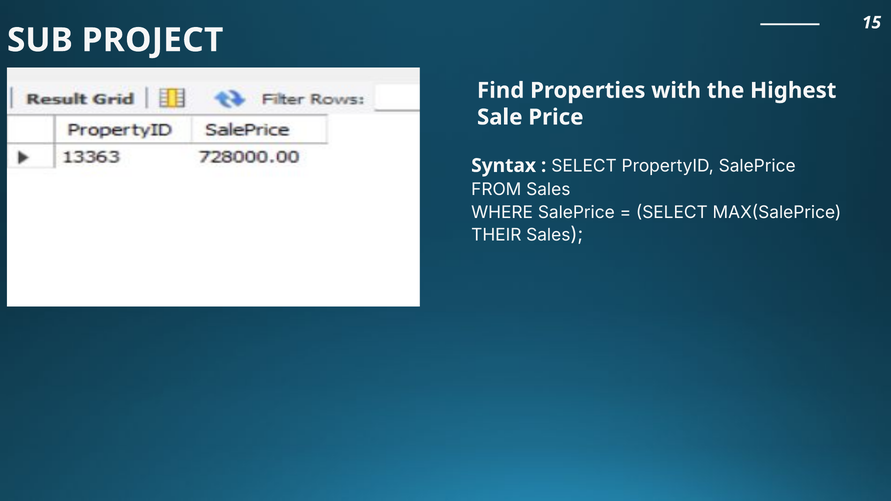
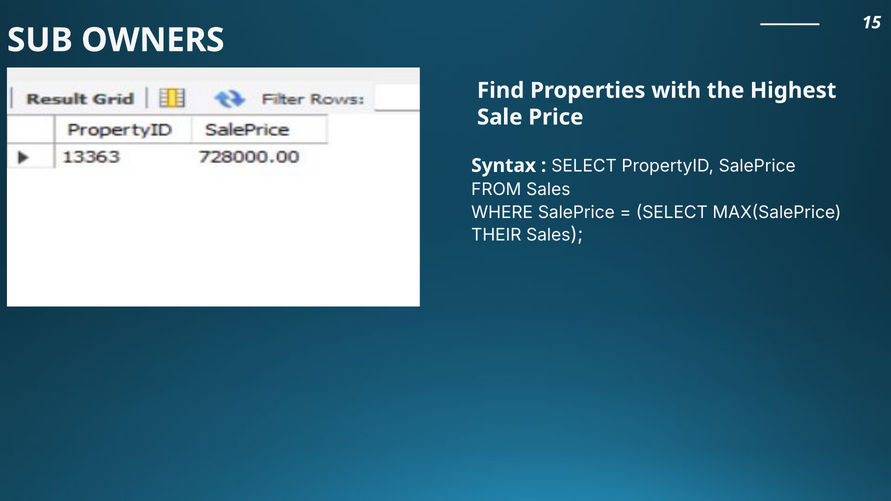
PROJECT: PROJECT -> OWNERS (153, 40)
